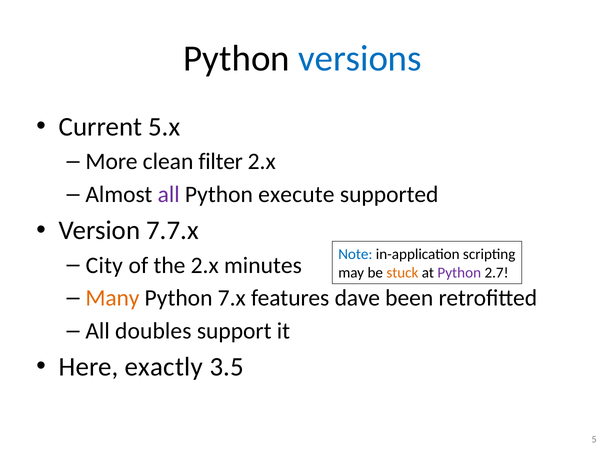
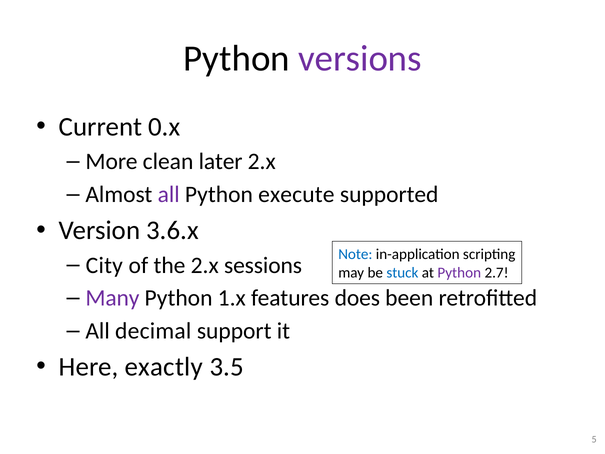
versions colour: blue -> purple (360, 59)
5.x: 5.x -> 0.x (164, 127)
filter: filter -> later (221, 162)
7.7.x: 7.7.x -> 3.6.x (172, 230)
minutes: minutes -> sessions (263, 265)
stuck colour: orange -> blue (402, 272)
Many colour: orange -> purple (112, 298)
7.x: 7.x -> 1.x (232, 298)
dave: dave -> does (357, 298)
doubles: doubles -> decimal (153, 331)
